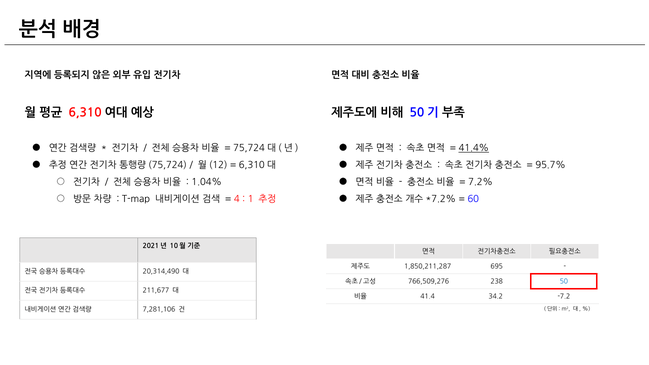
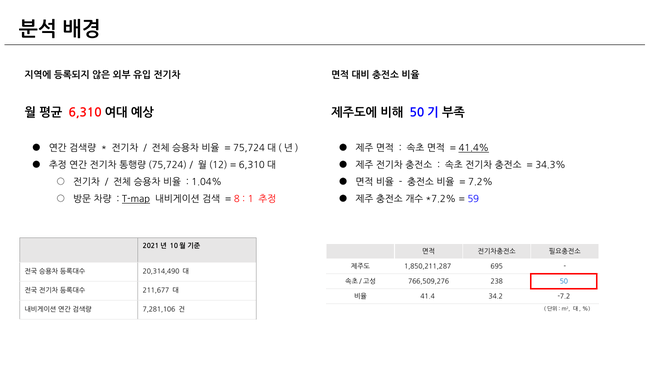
95.7%: 95.7% -> 34.3% (551, 165)
T-map underline: none -> present (136, 199)
4: 4 -> 8 (237, 199)
60: 60 -> 59 (473, 199)
